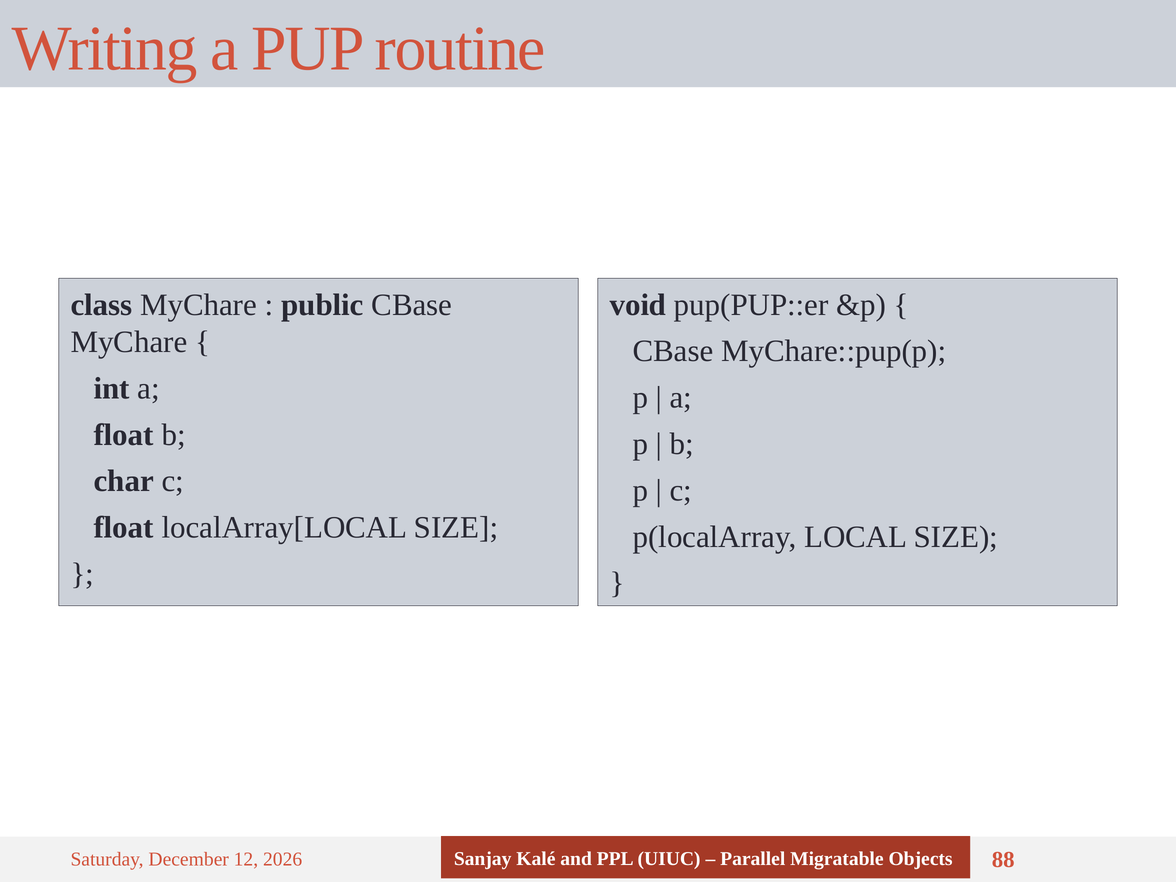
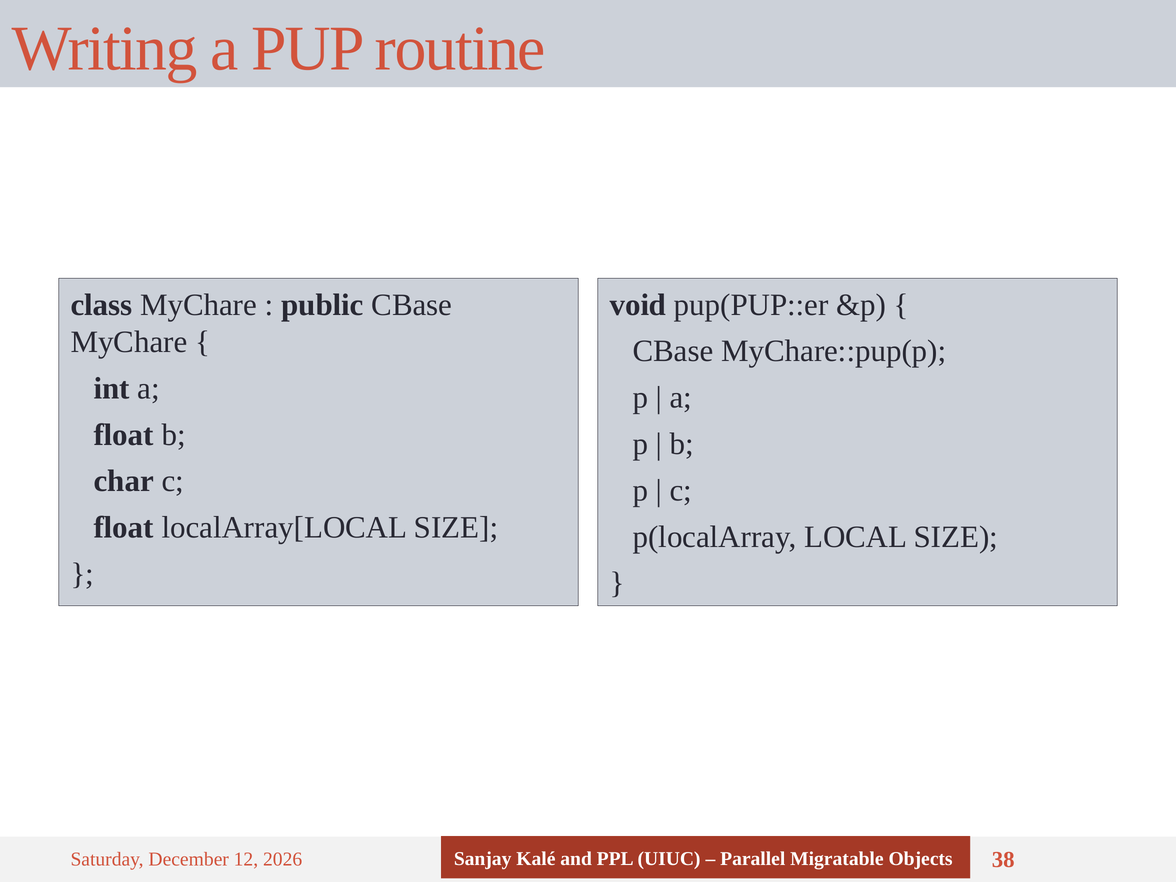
88: 88 -> 38 (1003, 859)
